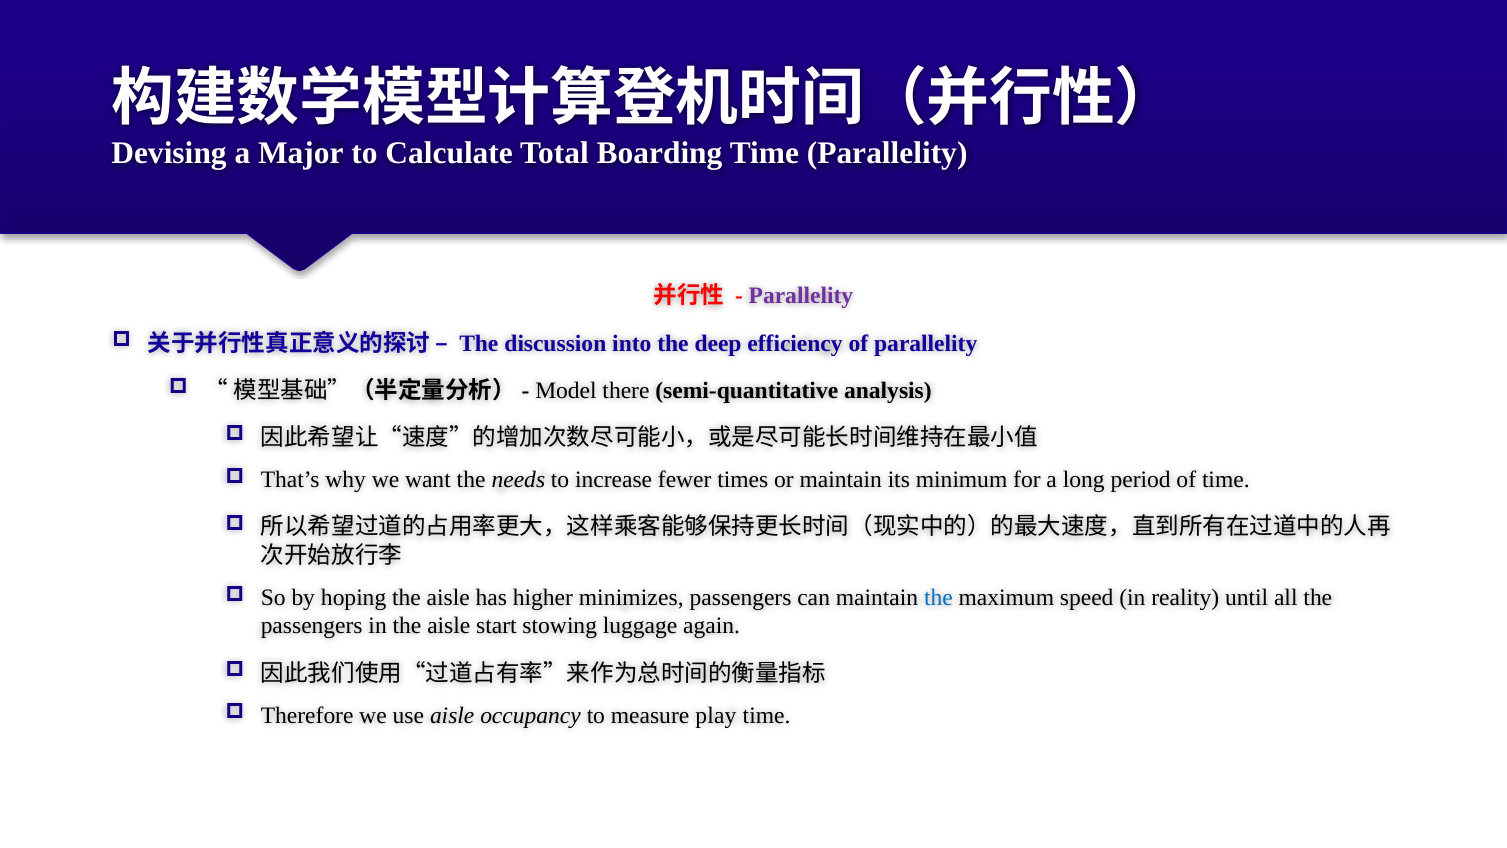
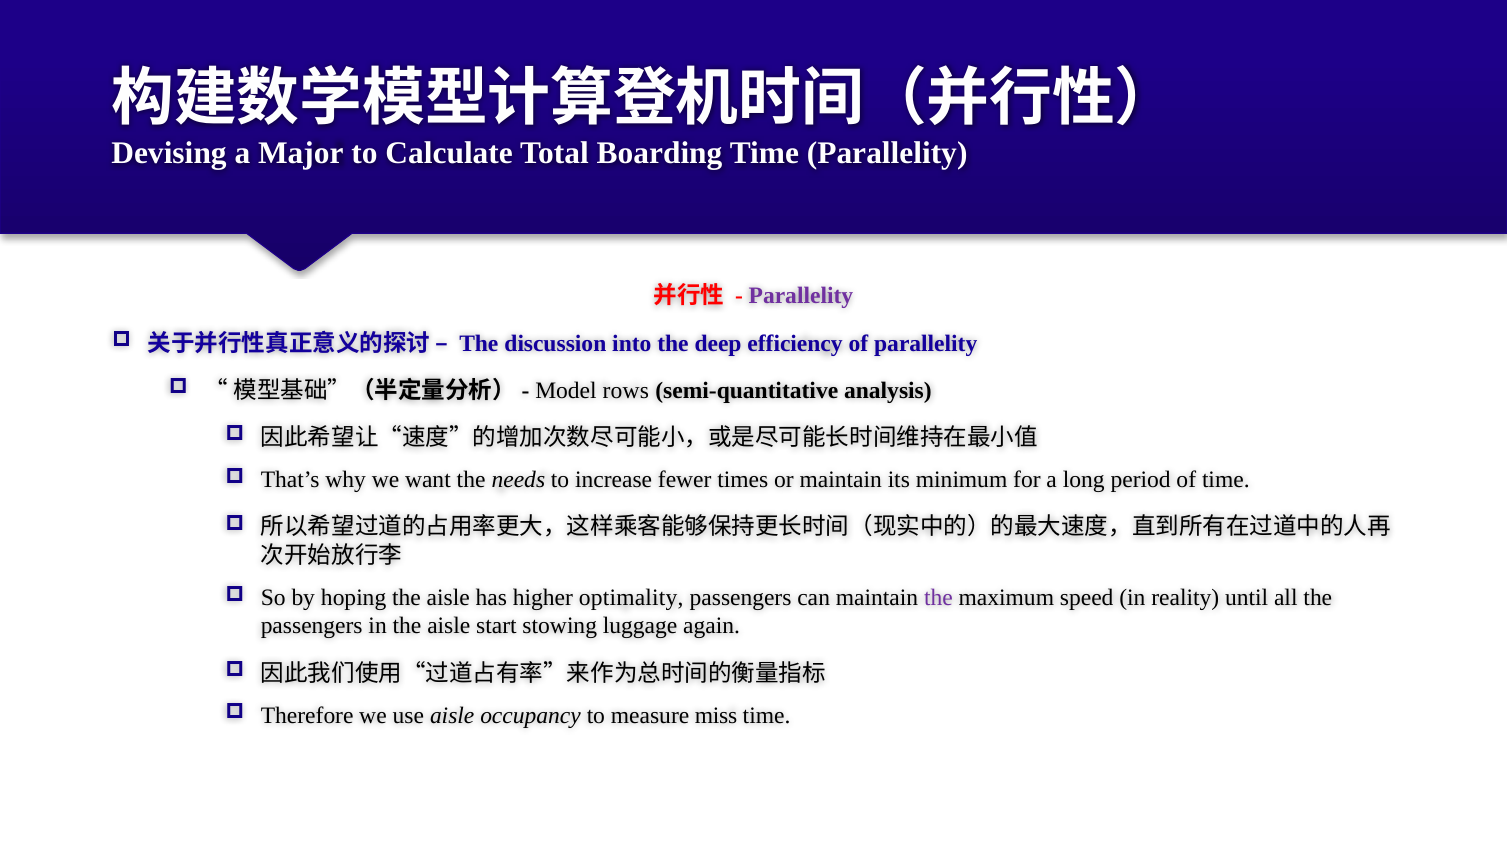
there: there -> rows (626, 390)
minimizes: minimizes -> optimality (631, 598)
the colour: blue -> purple (938, 598)
play: play -> miss (716, 715)
